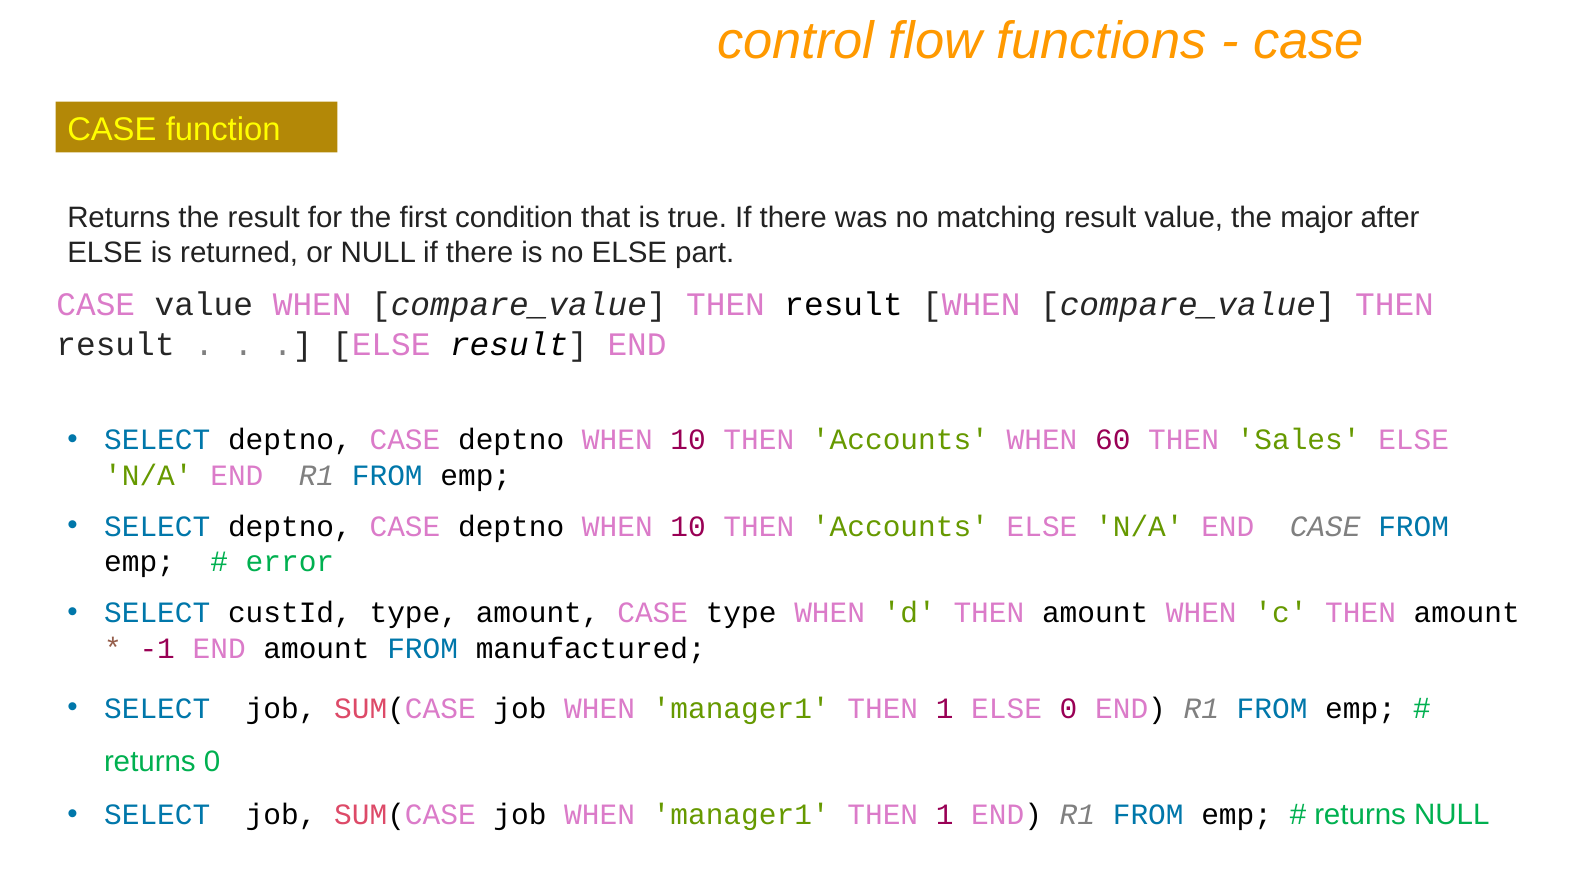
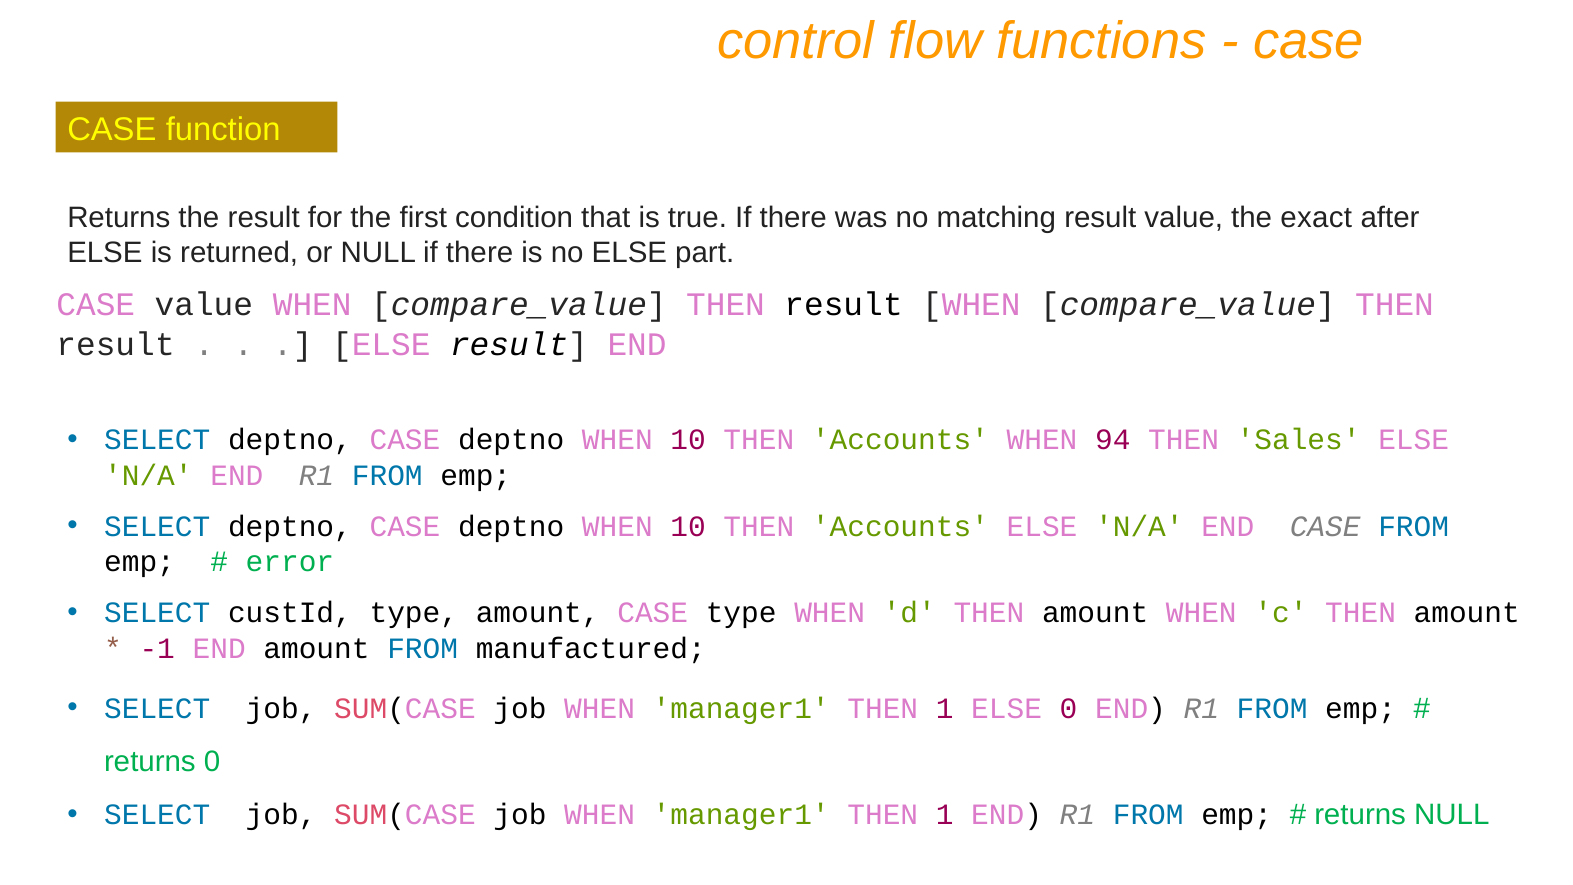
major: major -> exact (1316, 217)
60: 60 -> 94 (1113, 440)
